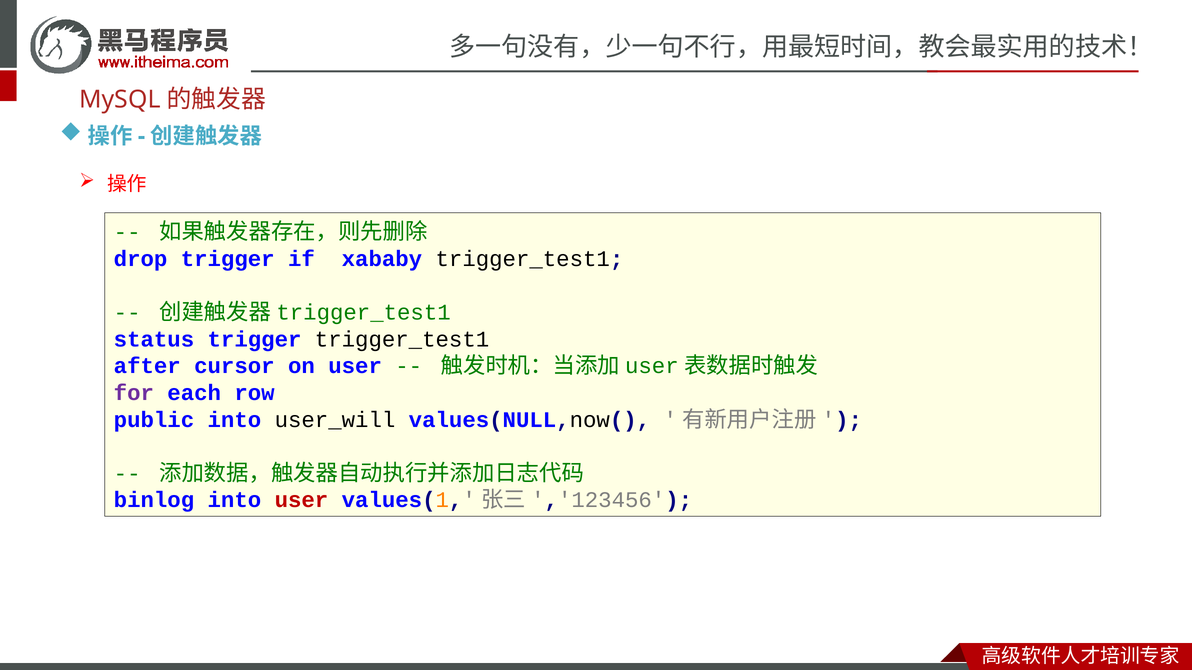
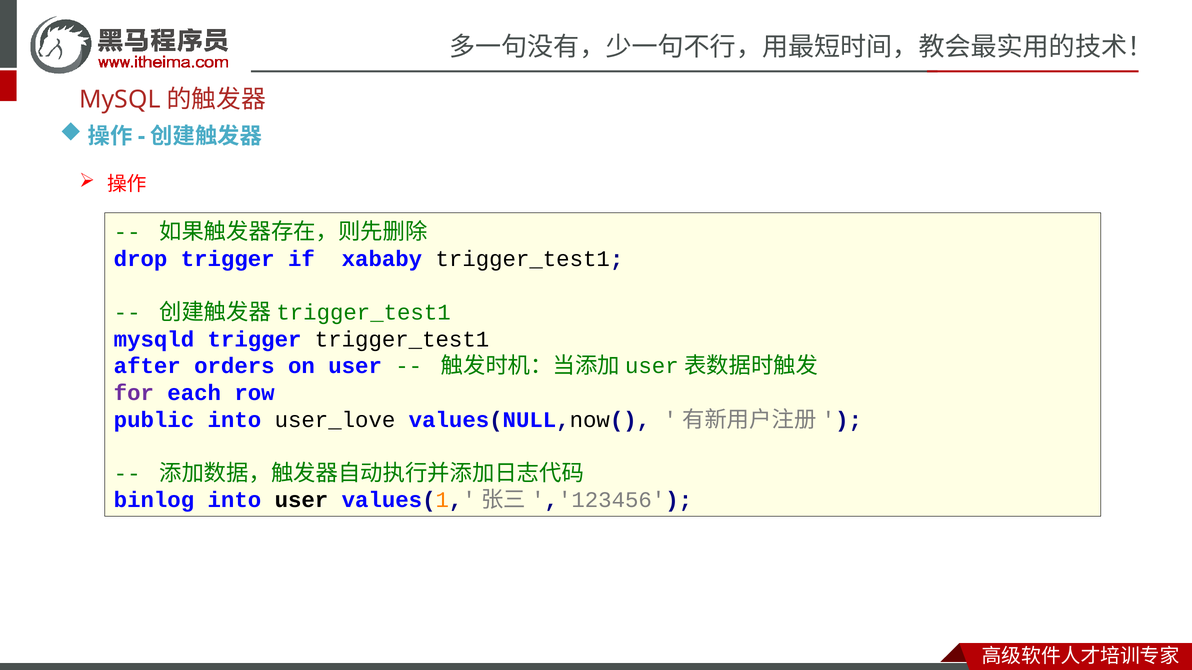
status: status -> mysqld (154, 339)
cursor: cursor -> orders (234, 366)
user_will: user_will -> user_love (335, 420)
user colour: red -> black (301, 500)
